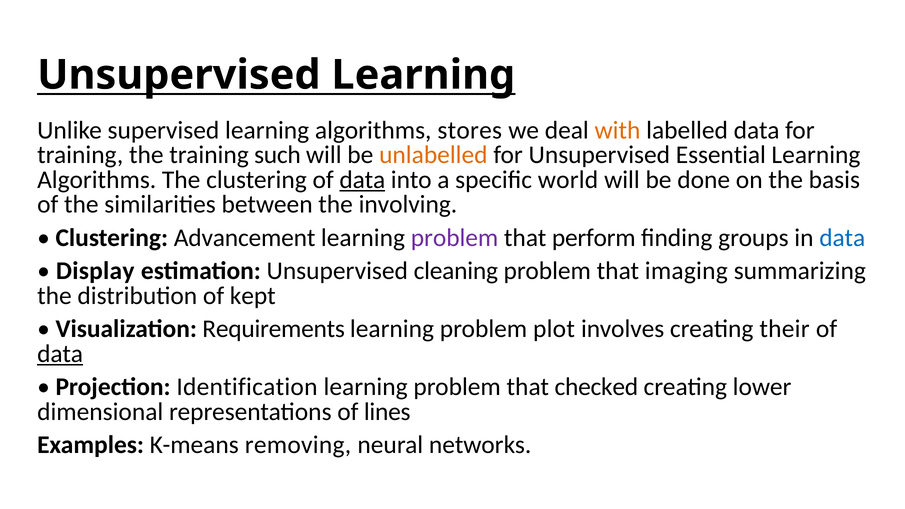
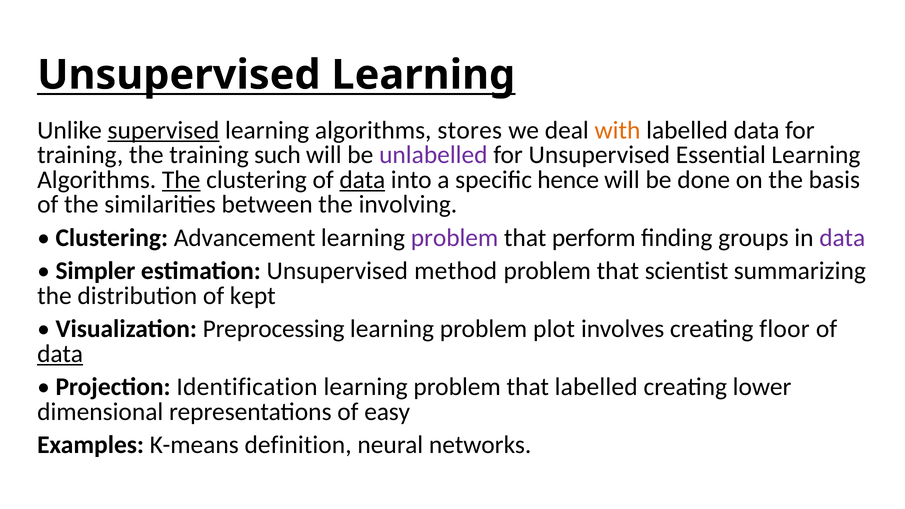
supervised underline: none -> present (163, 130)
unlabelled colour: orange -> purple (433, 155)
The underline: none -> present (181, 180)
world: world -> hence (568, 180)
data colour: blue -> purple (842, 238)
Display: Display -> Simpler (95, 271)
cleaning: cleaning -> method (456, 271)
imaging: imaging -> scientist (687, 271)
Requirements: Requirements -> Preprocessing (274, 329)
their: their -> floor (785, 329)
that checked: checked -> labelled (596, 387)
lines: lines -> easy (387, 412)
removing: removing -> definition (298, 445)
